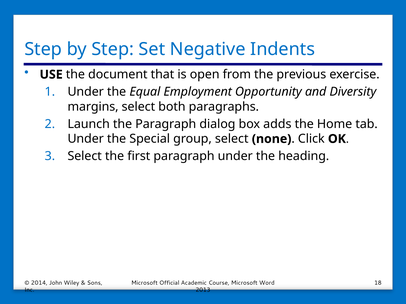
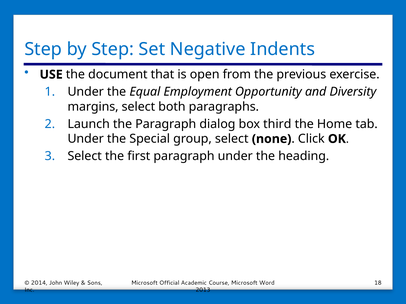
adds: adds -> third (277, 124)
